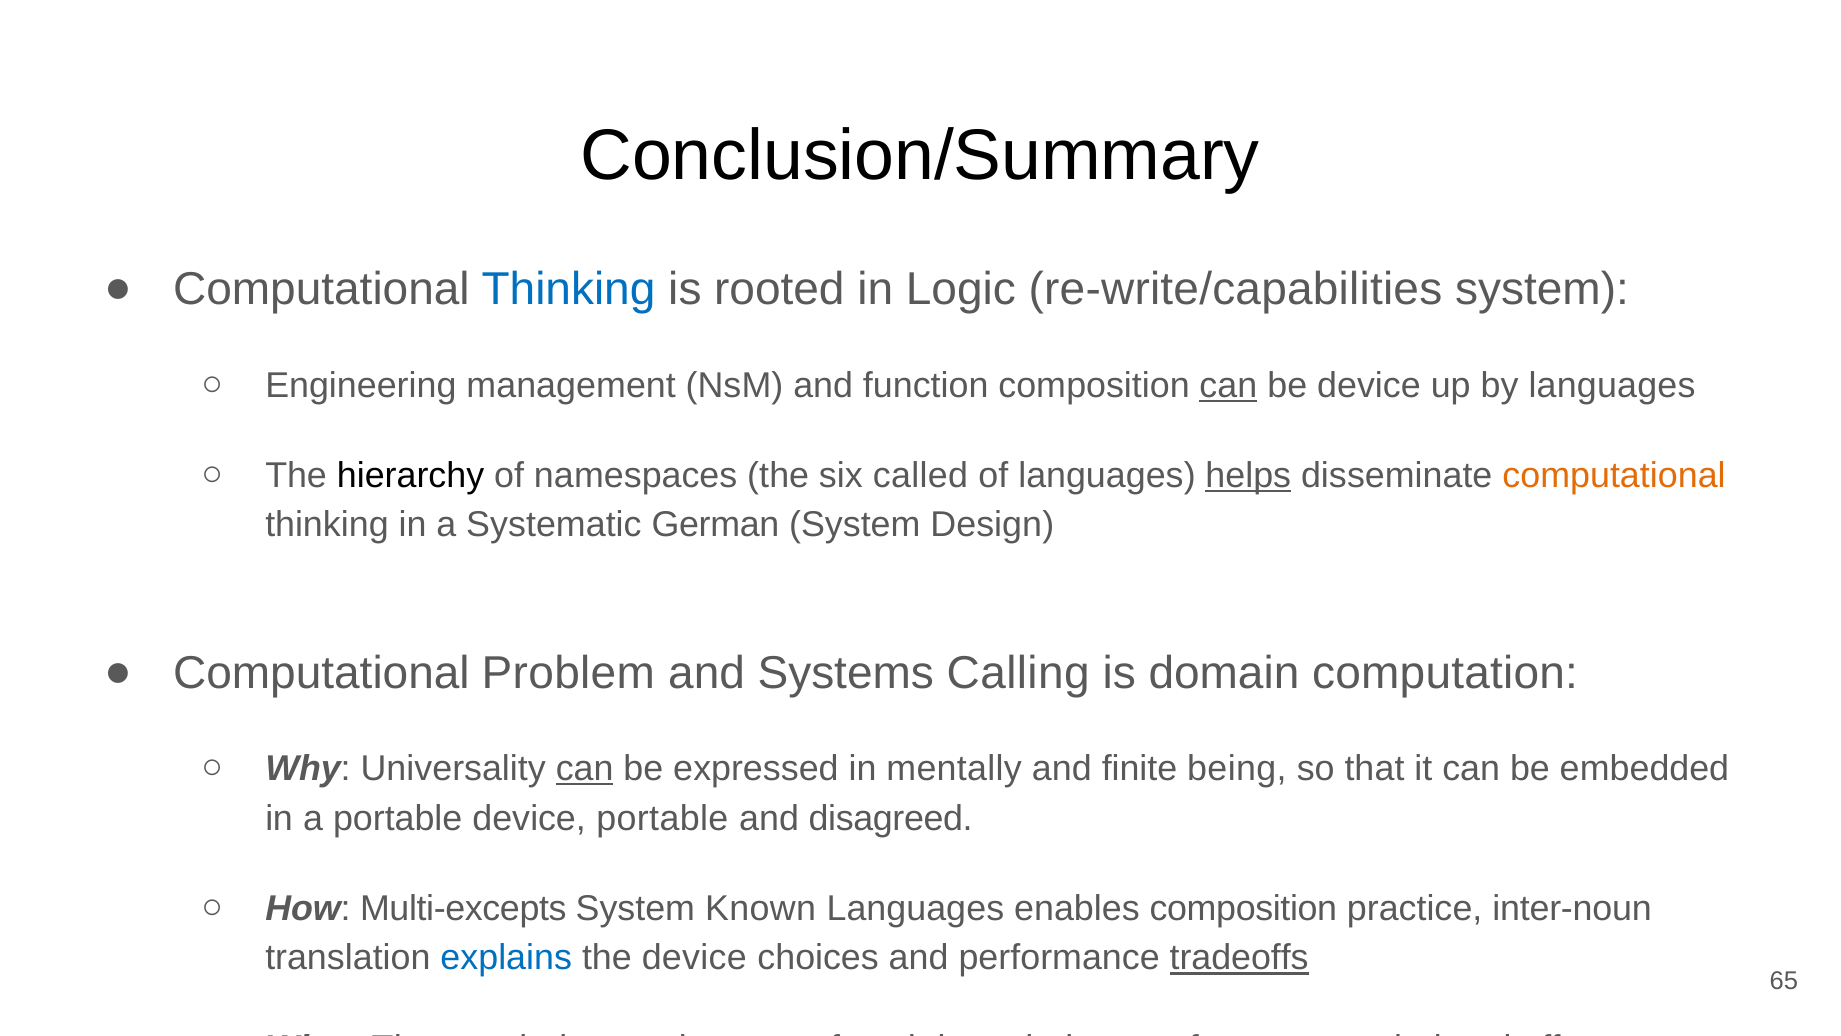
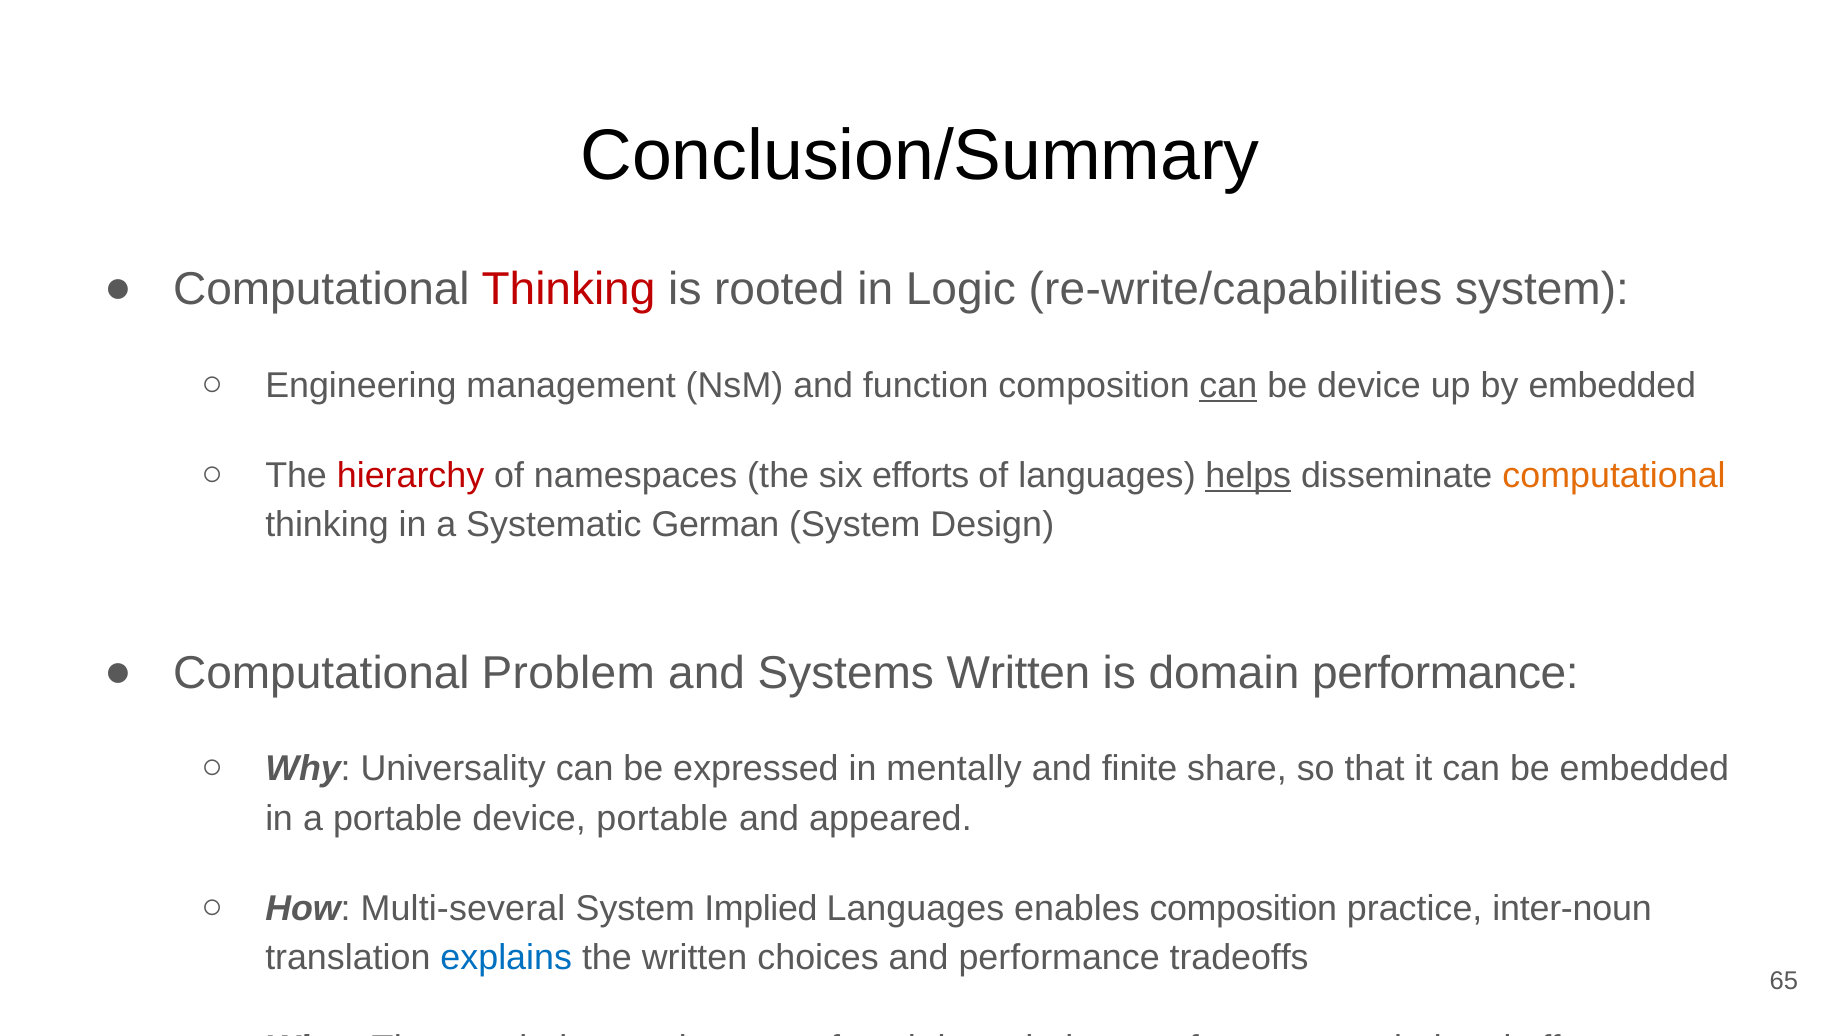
Thinking colour: blue -> red (569, 290)
by languages: languages -> embedded (1612, 385)
hierarchy colour: black -> red (411, 475)
six called: called -> efforts (921, 475)
Systems Calling: Calling -> Written (1019, 673)
domain computation: computation -> performance (1445, 673)
can underline: present -> none (585, 769)
being: being -> share (1237, 769)
disagreed: disagreed -> appeared (890, 818)
Multi-excepts: Multi-excepts -> Multi-several (463, 908)
Known: Known -> Implied (761, 908)
the device: device -> written (694, 958)
tradeoffs underline: present -> none (1239, 958)
